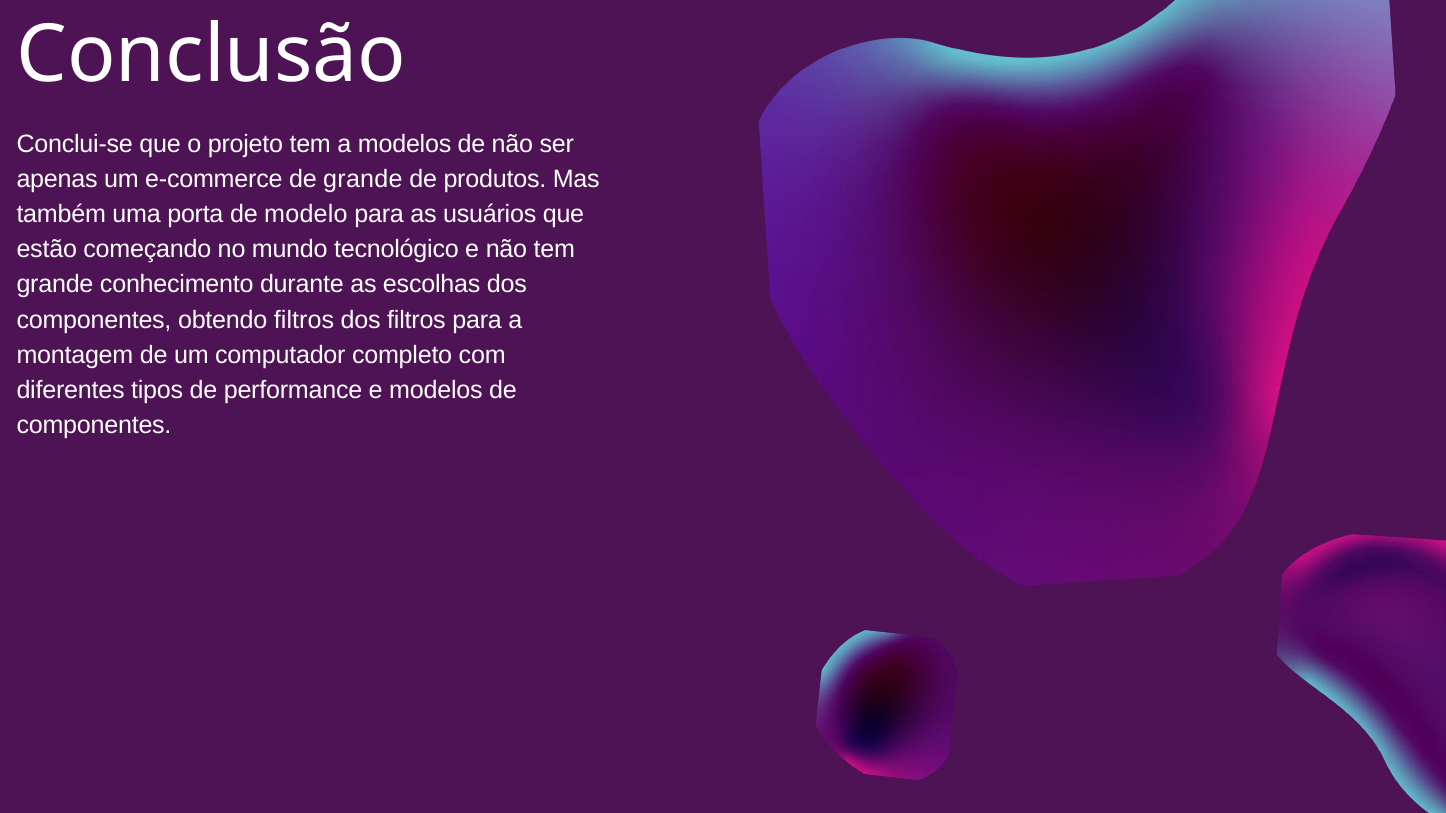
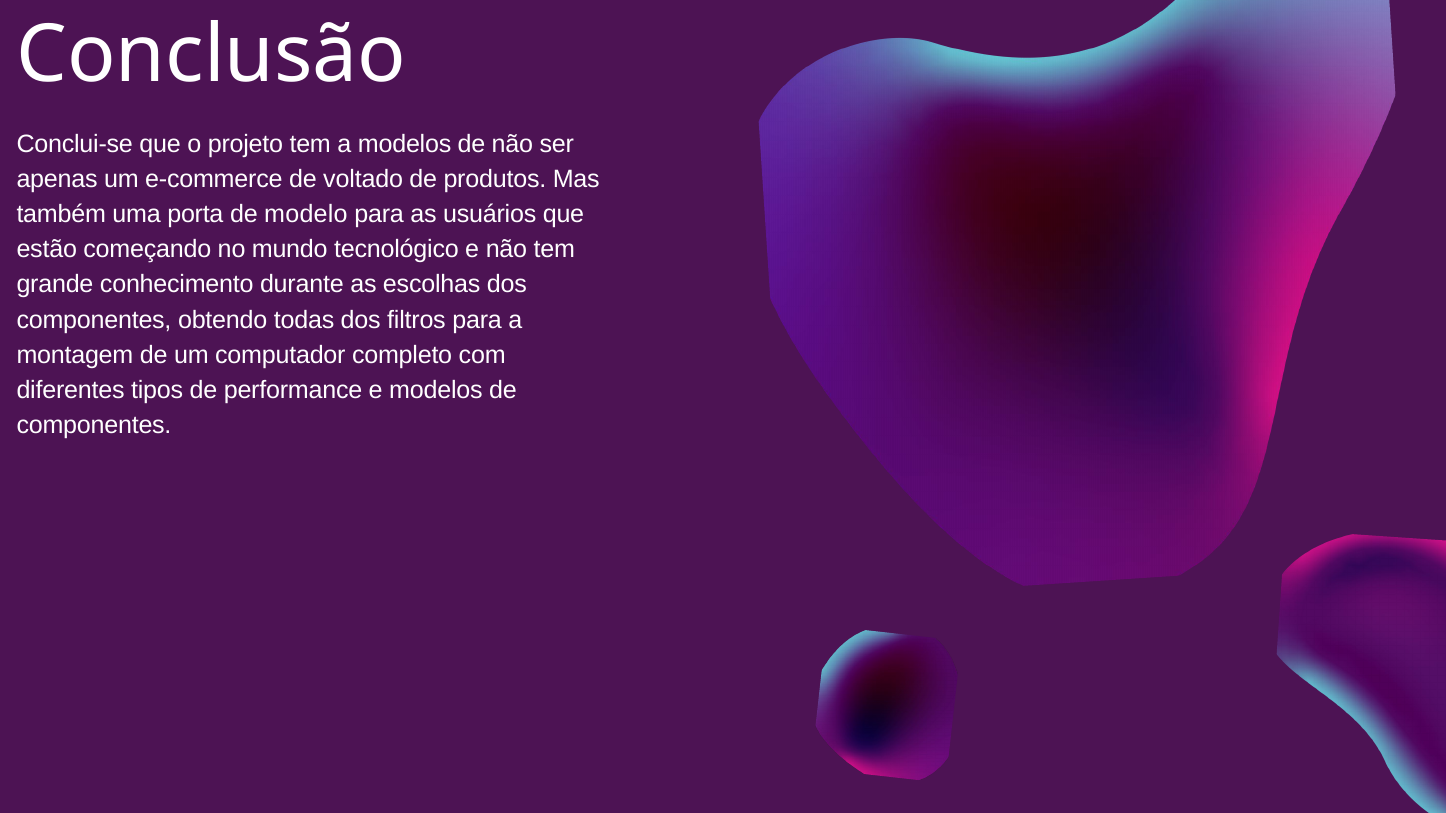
de grande: grande -> voltado (363, 179)
obtendo filtros: filtros -> todas (304, 320)
